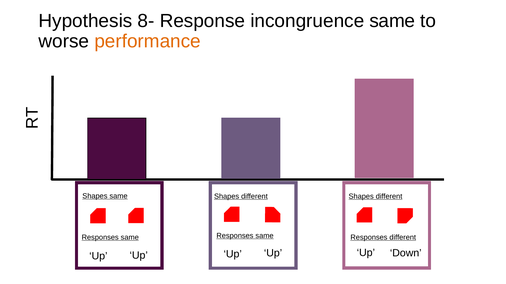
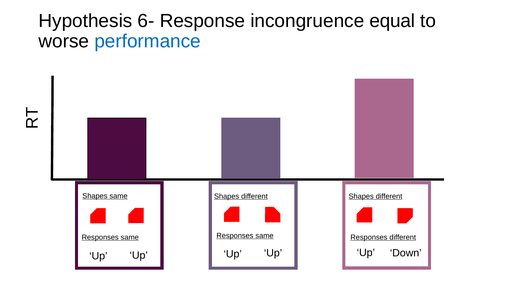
8-: 8- -> 6- (146, 21)
incongruence same: same -> equal (392, 21)
performance colour: orange -> blue (148, 41)
